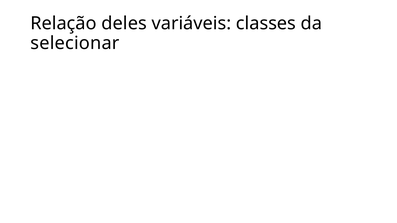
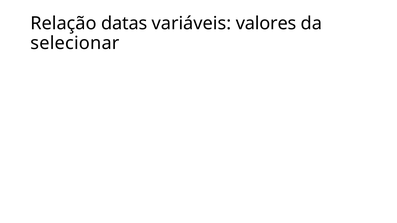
deles: deles -> datas (124, 24)
classes: classes -> valores (266, 24)
